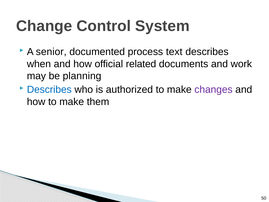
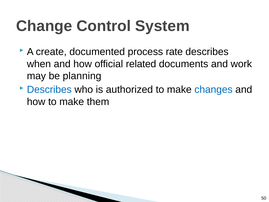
senior: senior -> create (51, 52)
text: text -> rate (174, 52)
changes colour: purple -> blue (213, 90)
